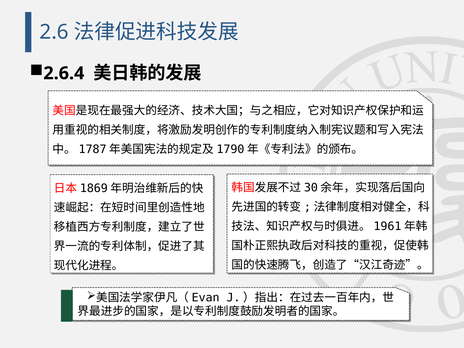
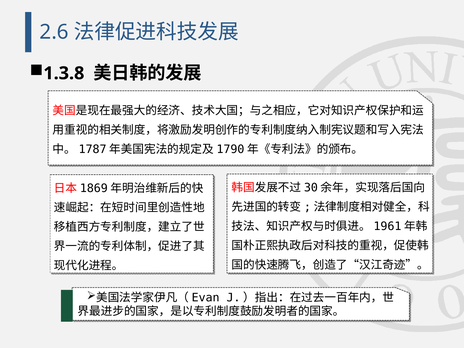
2.6.4: 2.6.4 -> 1.3.8 (64, 73)
